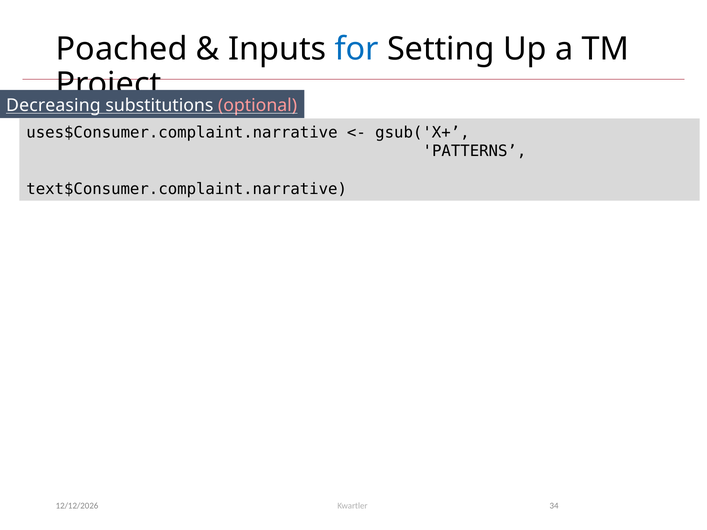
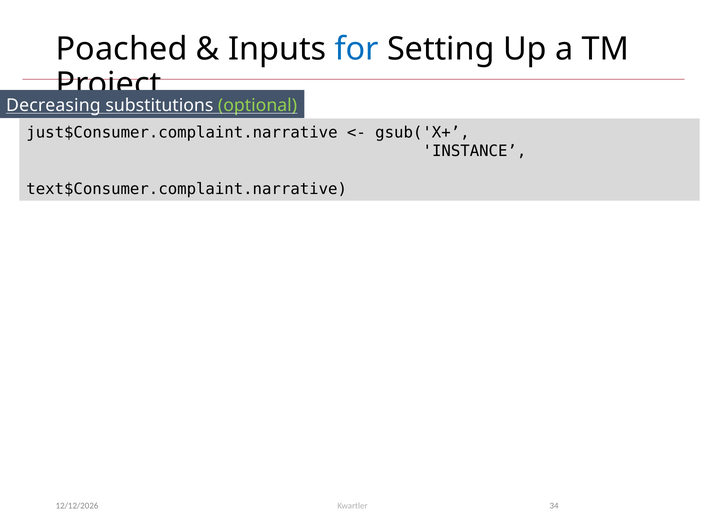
optional colour: pink -> light green (258, 105)
uses$Consumer.complaint.narrative: uses$Consumer.complaint.narrative -> just$Consumer.complaint.narrative (182, 133)
PATTERNS: PATTERNS -> INSTANCE (474, 151)
